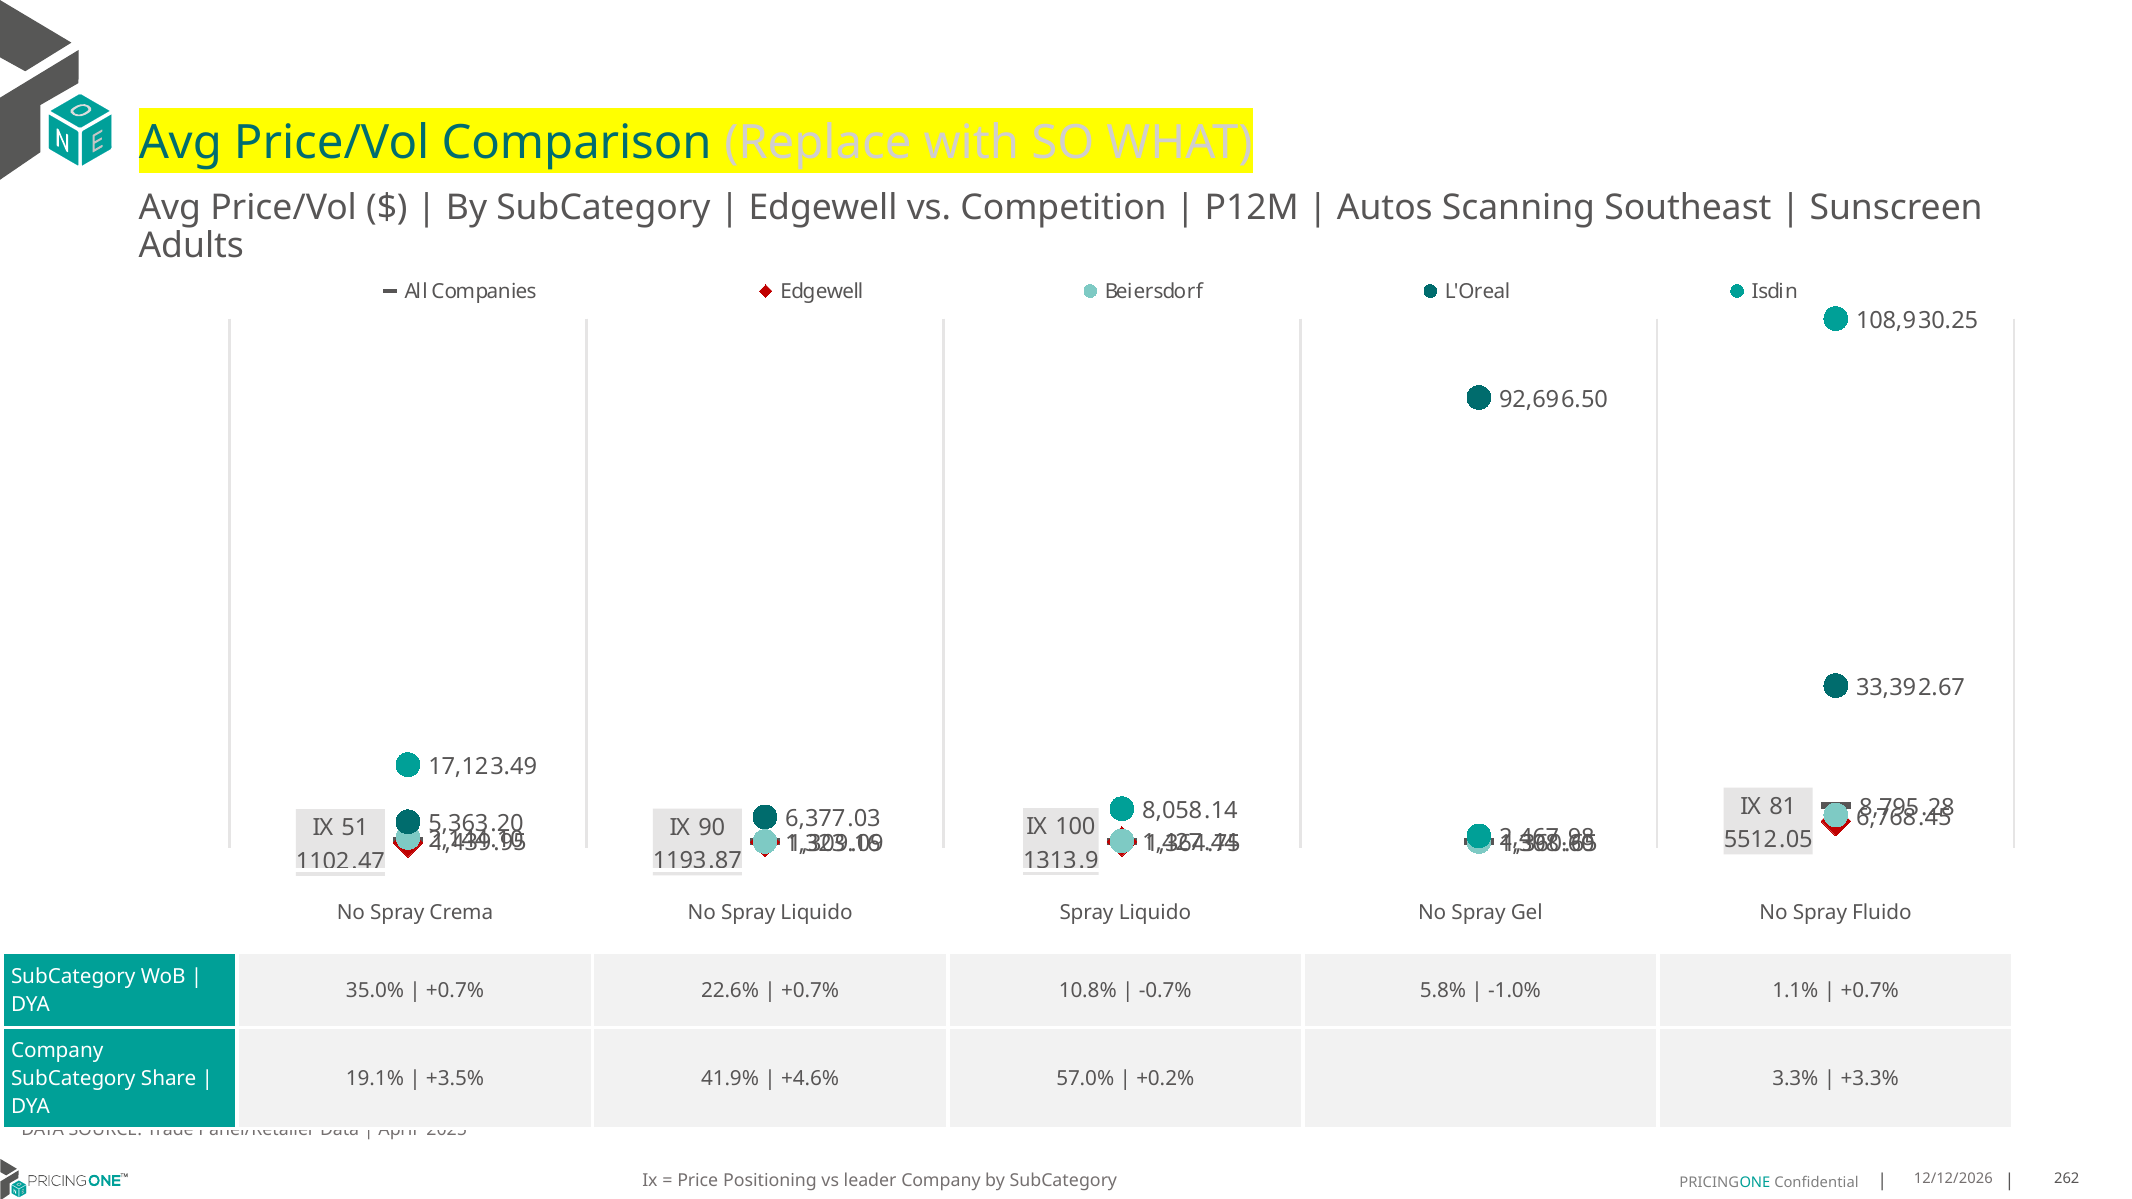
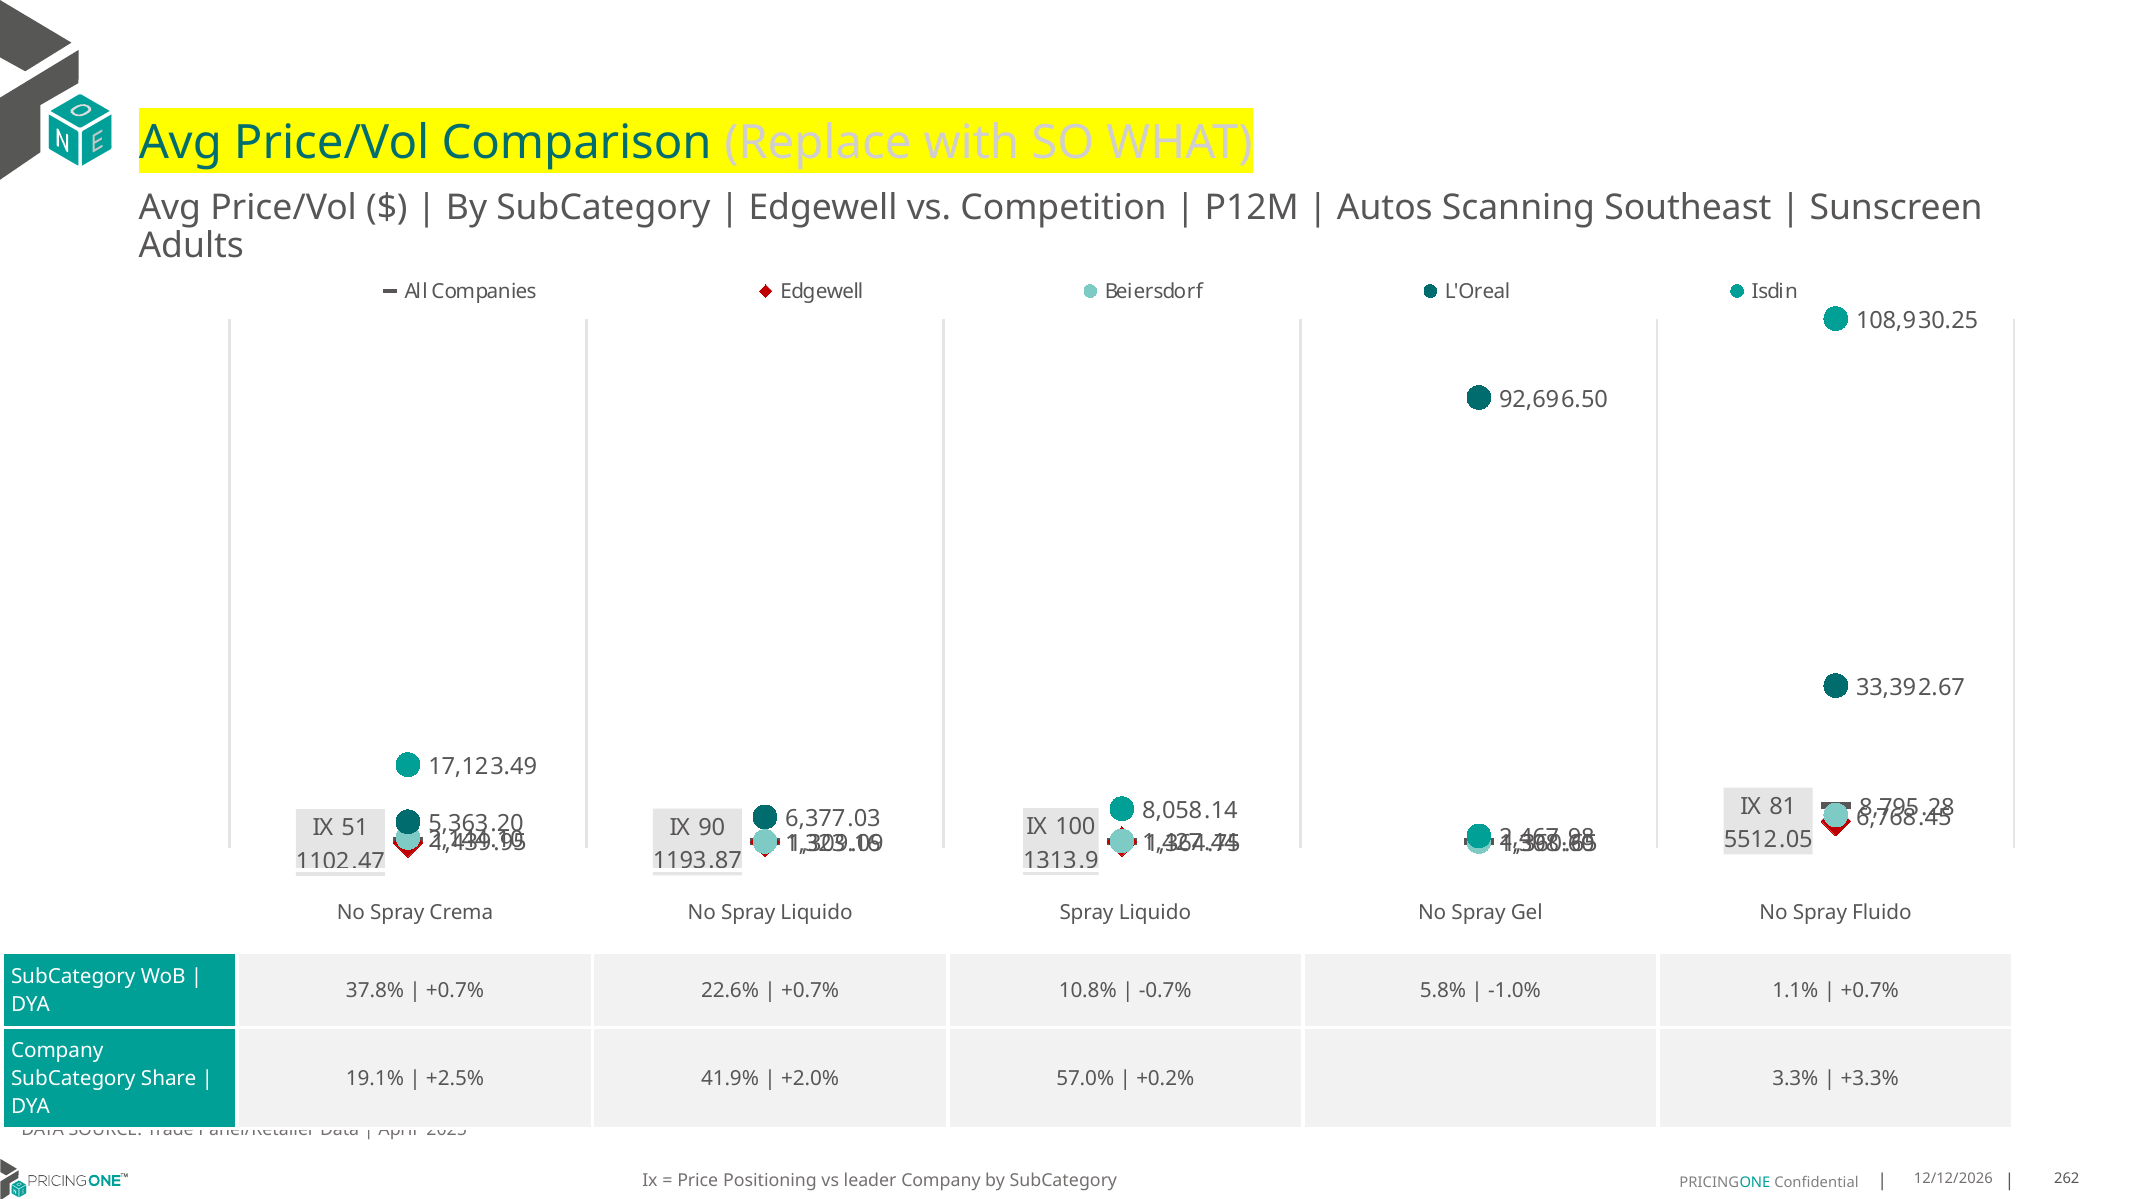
35.0%: 35.0% -> 37.8% (375, 991)
+3.5%: +3.5% -> +2.5% (455, 1079)
+4.6%: +4.6% -> +2.0% (810, 1079)
